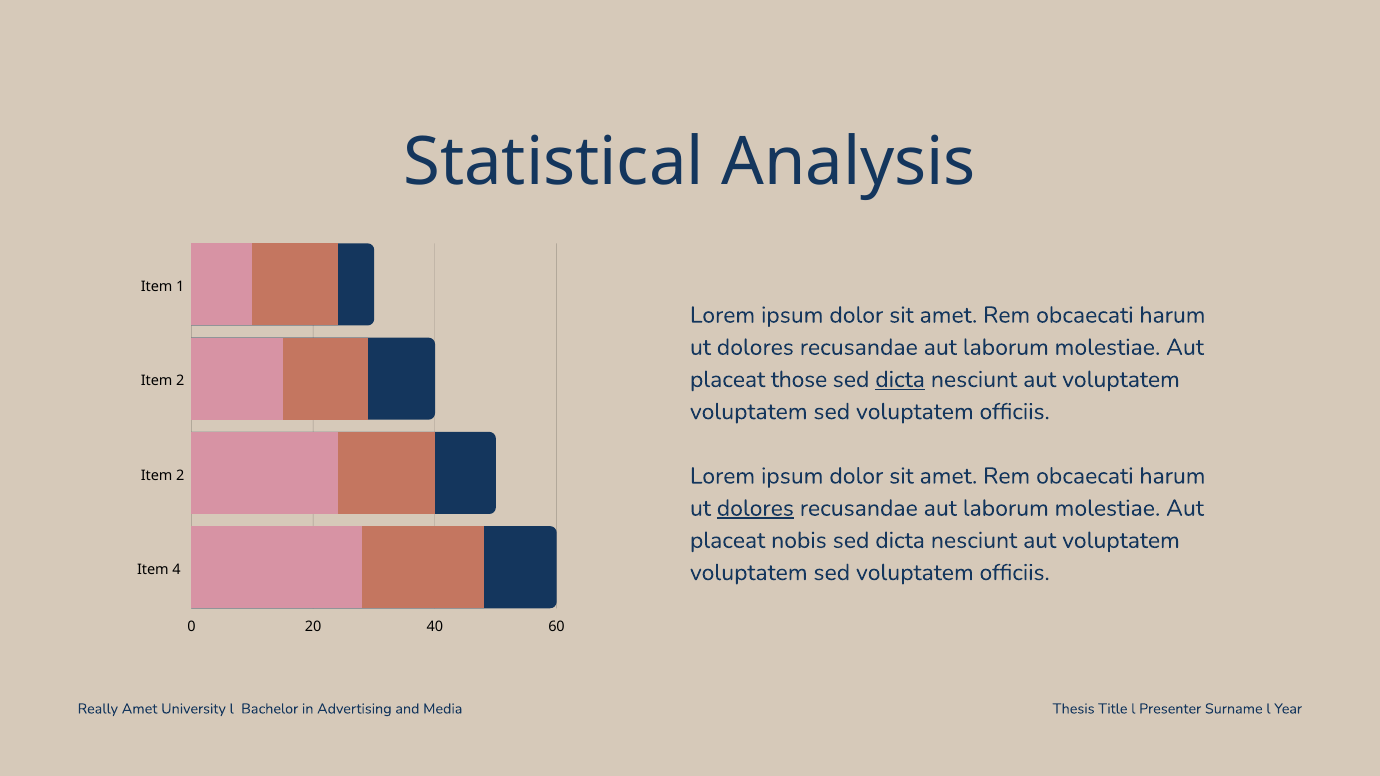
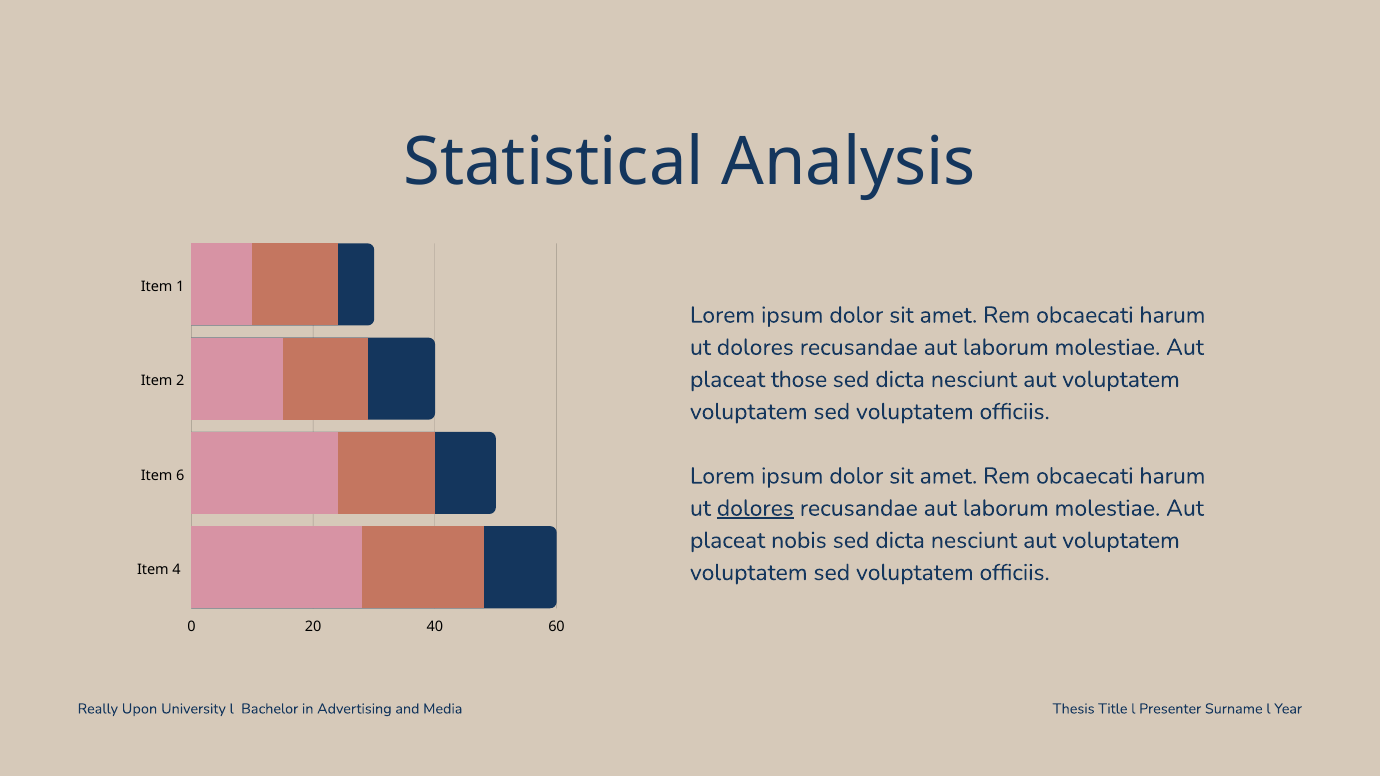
dicta underline: present -> none (900, 380)
2: 2 -> 6 (180, 476)
Really Amet: Amet -> Upon (140, 709)
